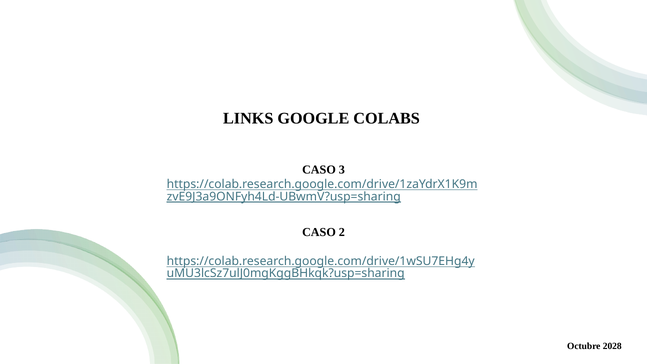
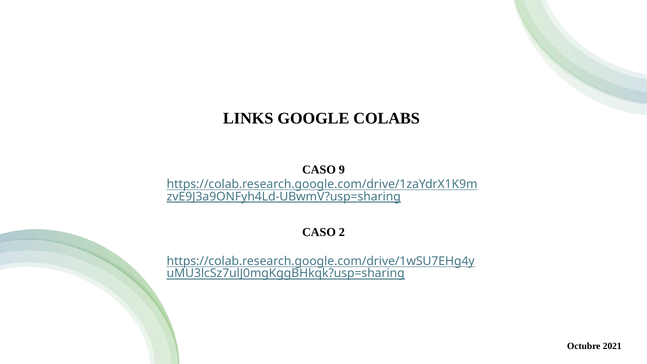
3: 3 -> 9 (342, 170)
2028: 2028 -> 2021 (612, 346)
